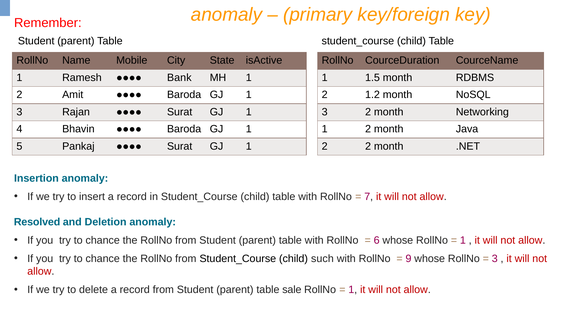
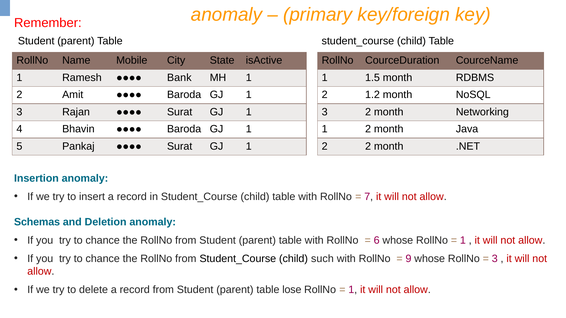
Resolved: Resolved -> Schemas (37, 222)
sale: sale -> lose (292, 290)
